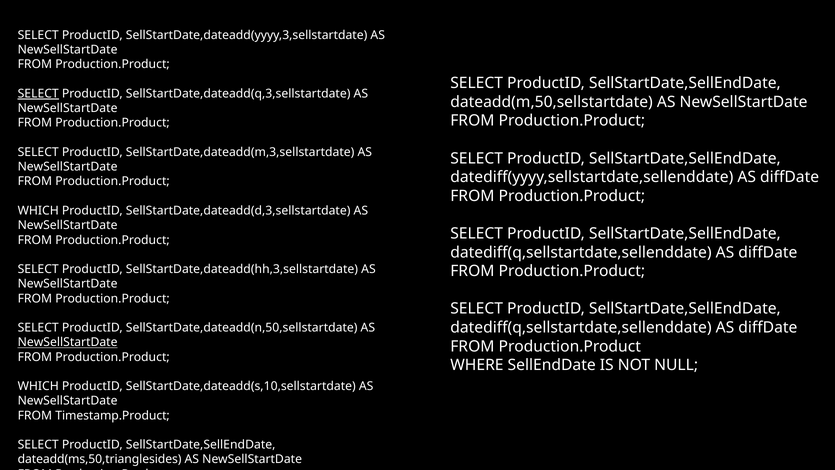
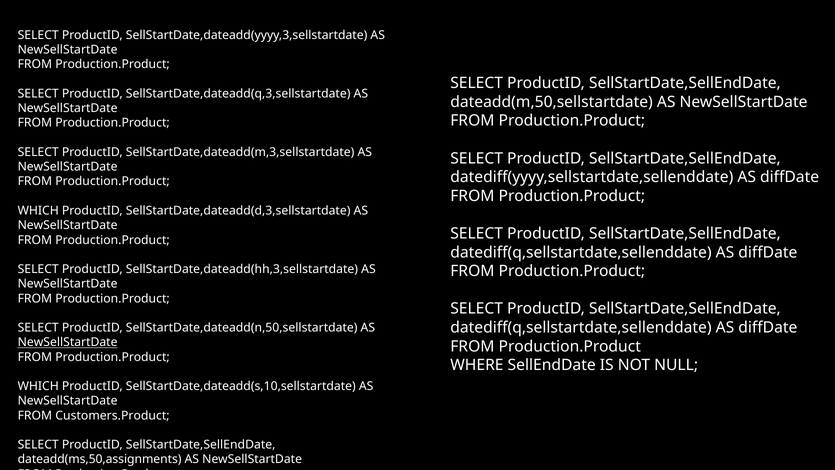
SELECT underline: present -> none (38, 94)
Timestamp.Product: Timestamp.Product -> Customers.Product (112, 415)
dateadd(ms,50,trianglesides: dateadd(ms,50,trianglesides -> dateadd(ms,50,assignments (100, 459)
